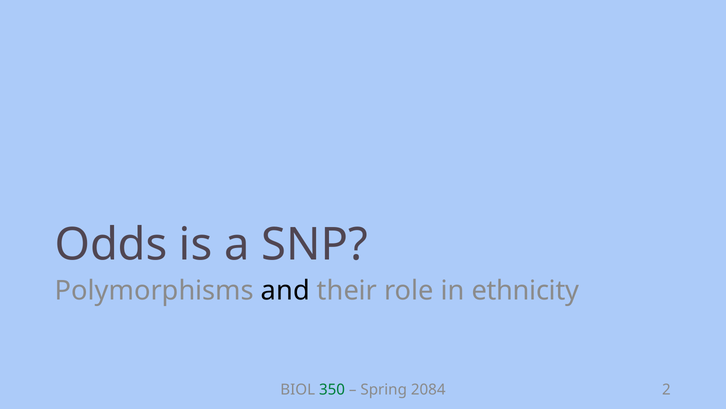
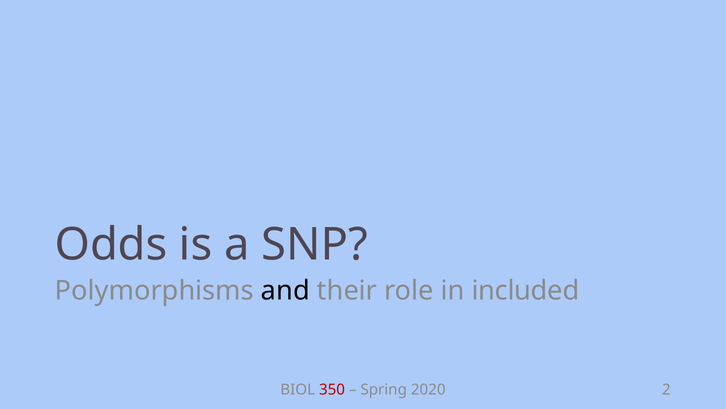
ethnicity: ethnicity -> included (525, 291)
350 colour: green -> red (332, 389)
2084: 2084 -> 2020 (428, 389)
